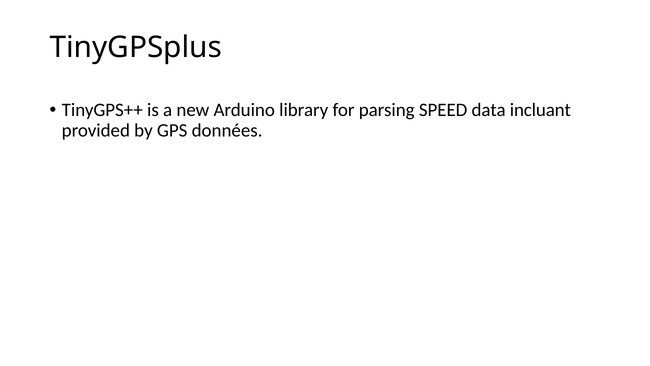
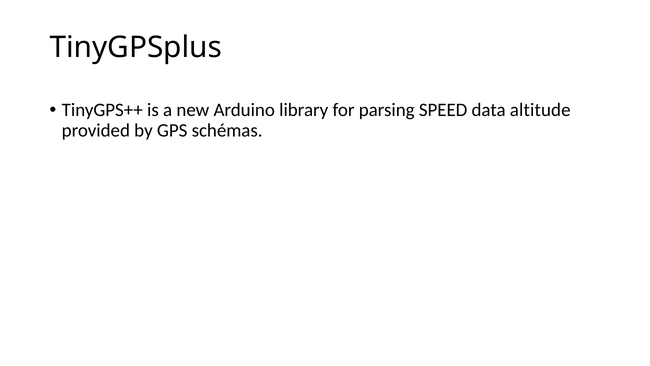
incluant: incluant -> altitude (540, 110)
données: données -> schémas (227, 130)
